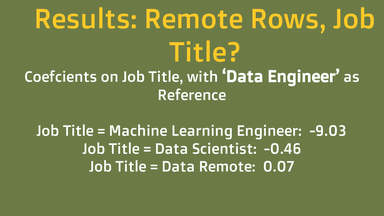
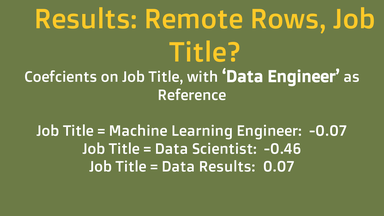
-9.03: -9.03 -> -0.07 (328, 131)
Data Remote: Remote -> Results (227, 167)
